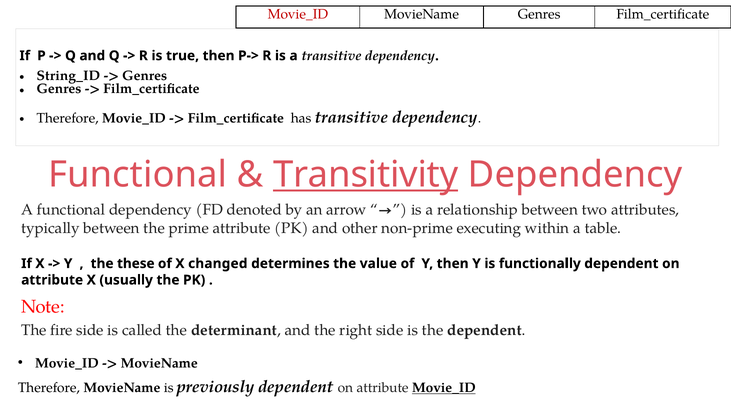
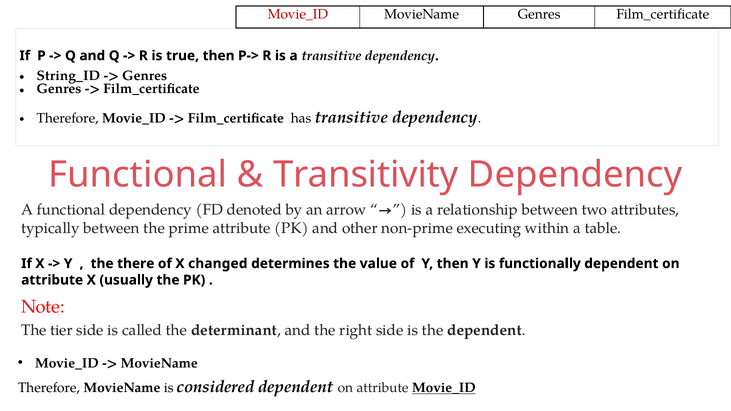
Transitivity underline: present -> none (366, 175)
these: these -> there (136, 264)
fire: fire -> tier (62, 330)
previously: previously -> considered (216, 387)
